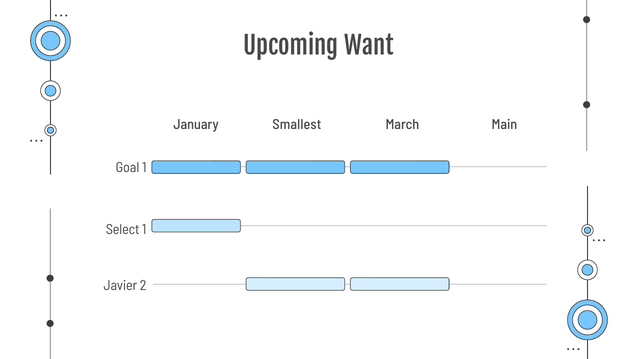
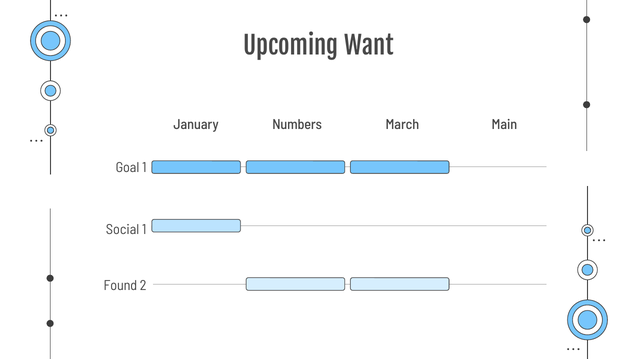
Smallest: Smallest -> Numbers (297, 124)
Select: Select -> Social (123, 229)
Javier: Javier -> Found (120, 285)
